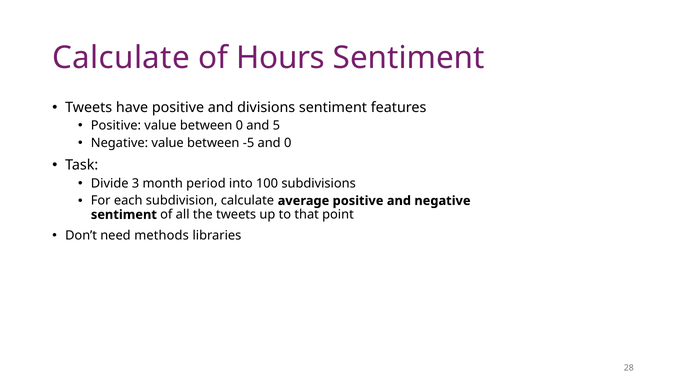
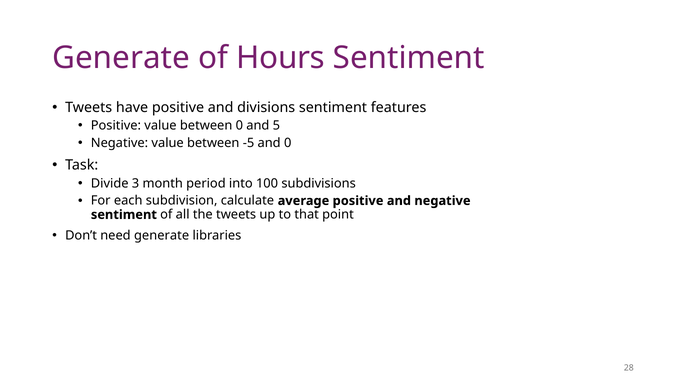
Calculate: Calculate -> Generate (121, 58)
need methods: methods -> generate (162, 236)
